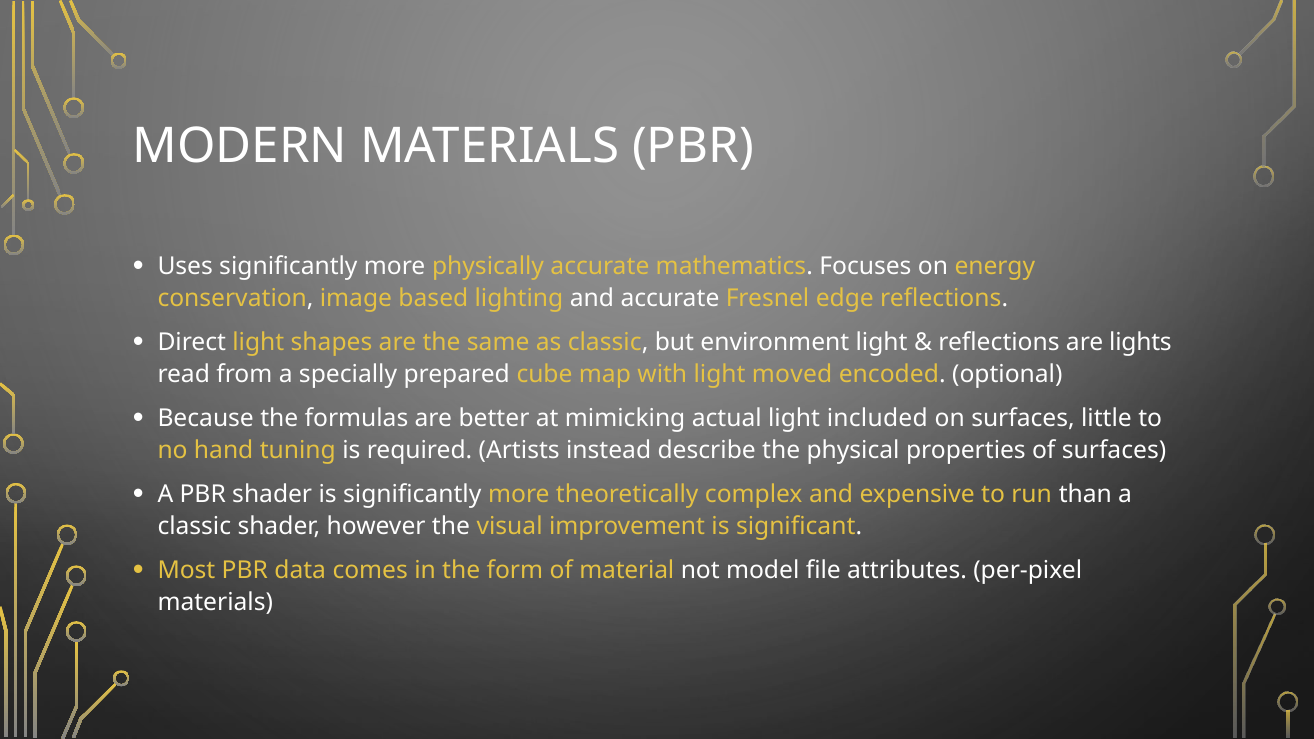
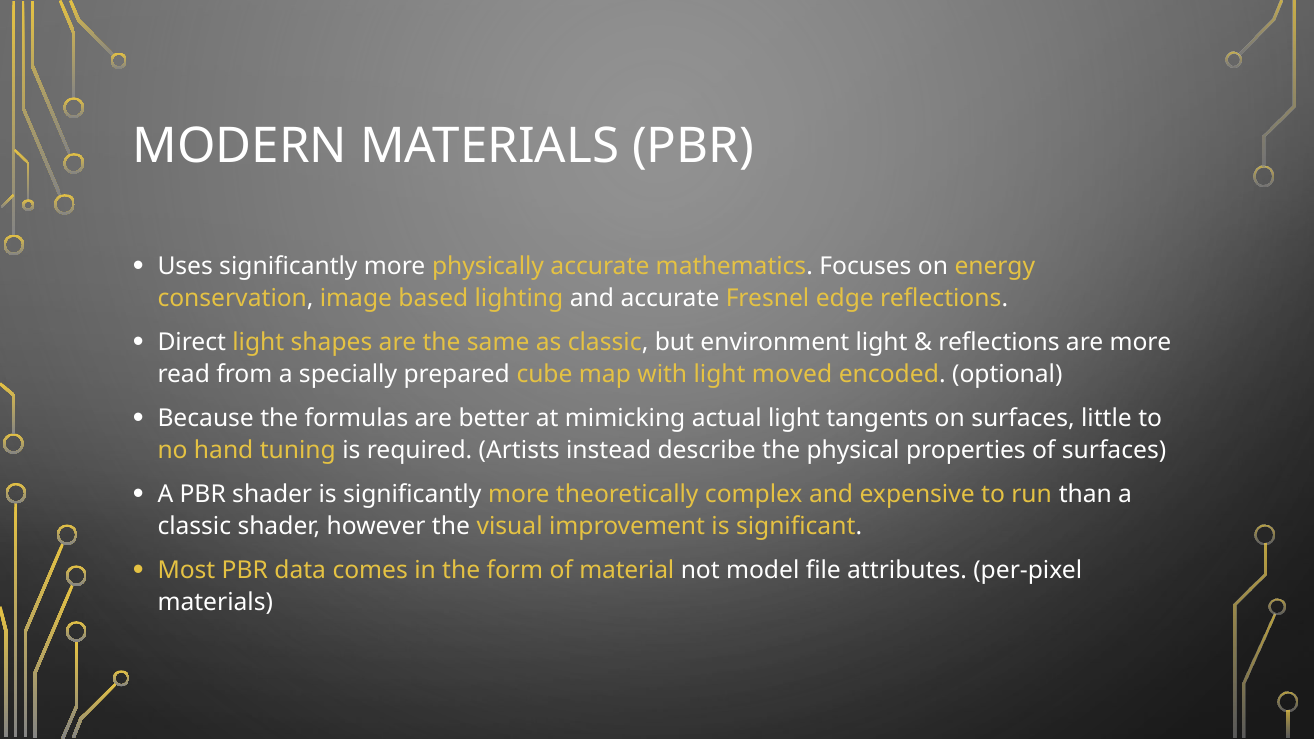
are lights: lights -> more (1140, 342)
included: included -> tangents (877, 418)
